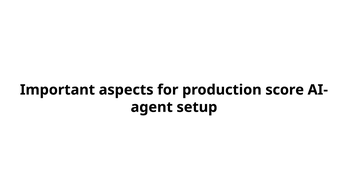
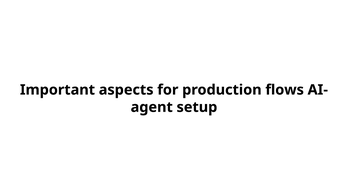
score: score -> flows (285, 90)
